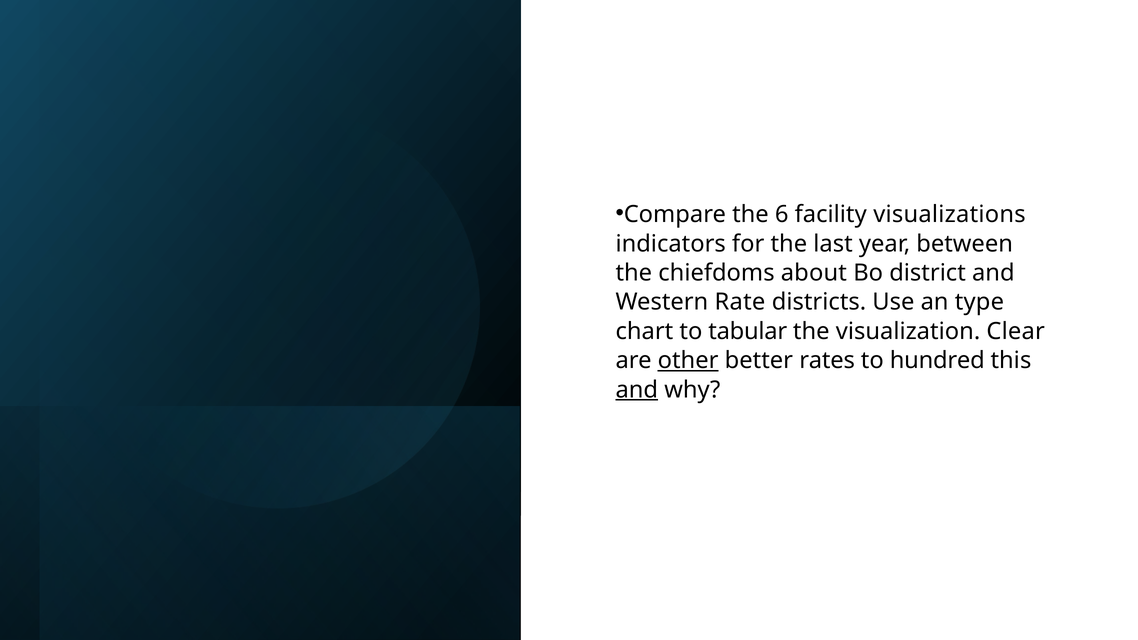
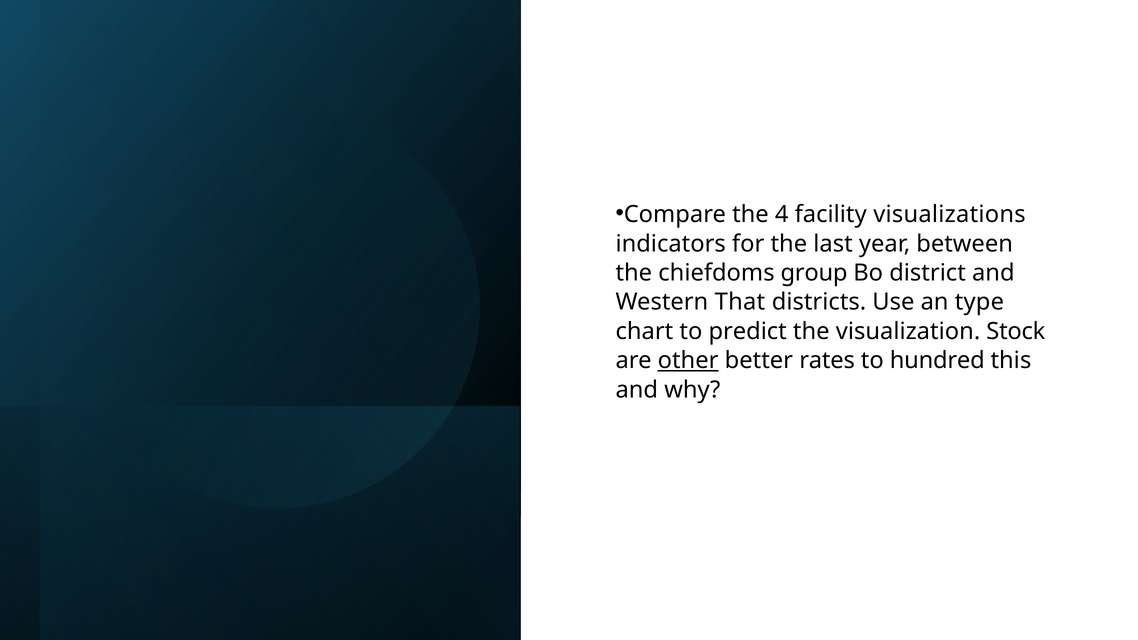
6: 6 -> 4 (782, 215)
about: about -> group (814, 273)
Rate: Rate -> That (740, 302)
tabular: tabular -> predict (748, 331)
Clear: Clear -> Stock (1016, 331)
and underline: present -> none (637, 390)
